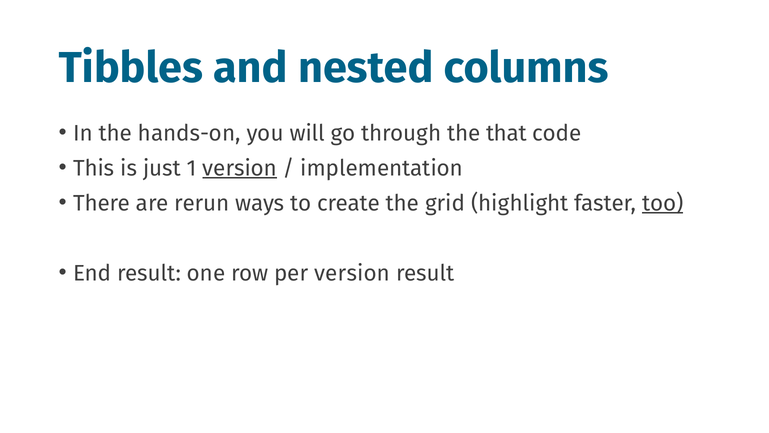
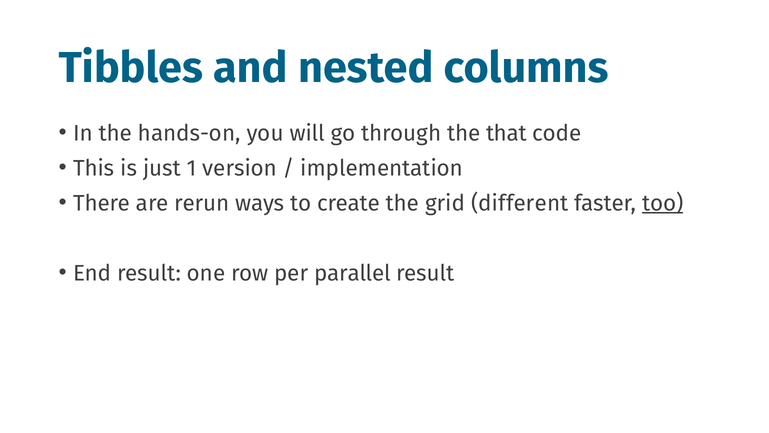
version underline: present -> none (240, 168)
highlight: highlight -> different (520, 203)
per version: version -> parallel (352, 273)
